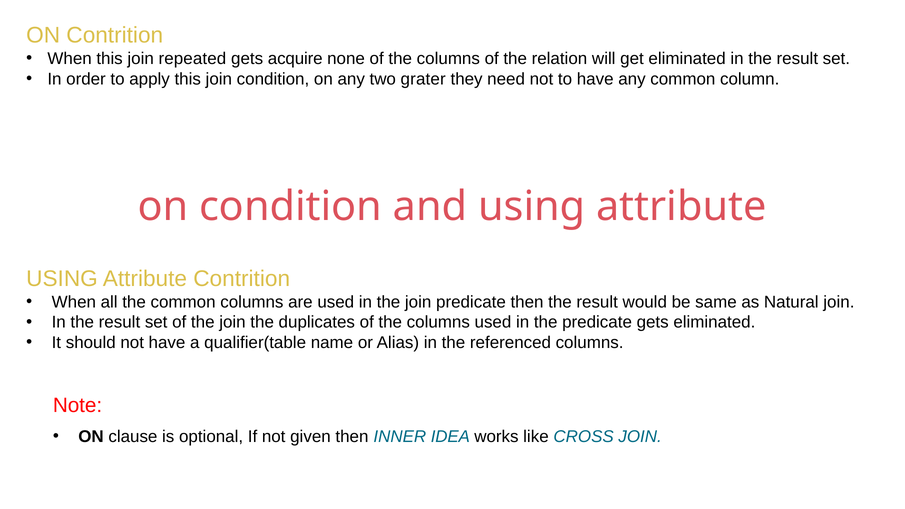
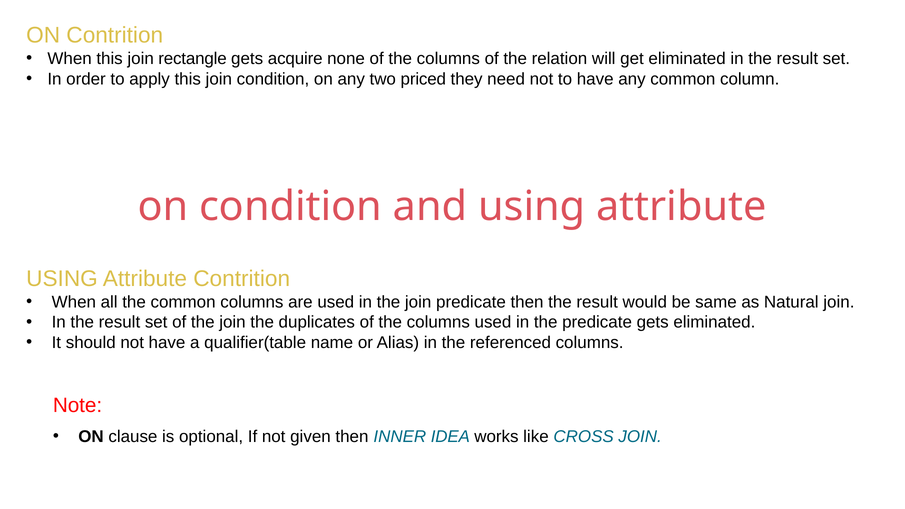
repeated: repeated -> rectangle (193, 59)
grater: grater -> priced (423, 79)
